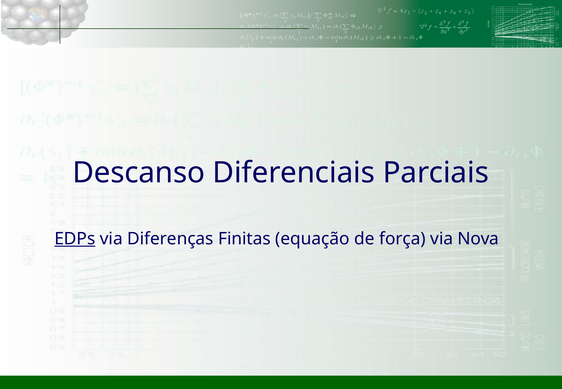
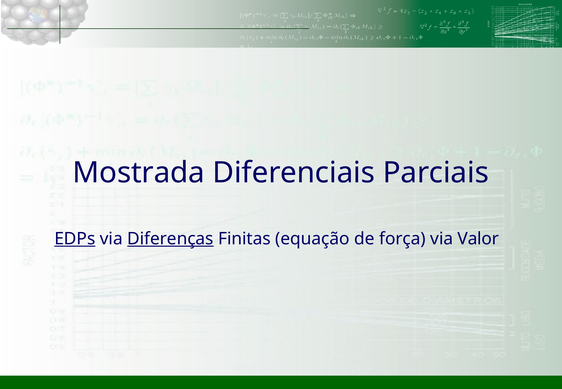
Descanso: Descanso -> Mostrada (139, 173)
Diferenças underline: none -> present (170, 239)
Nova: Nova -> Valor (478, 239)
